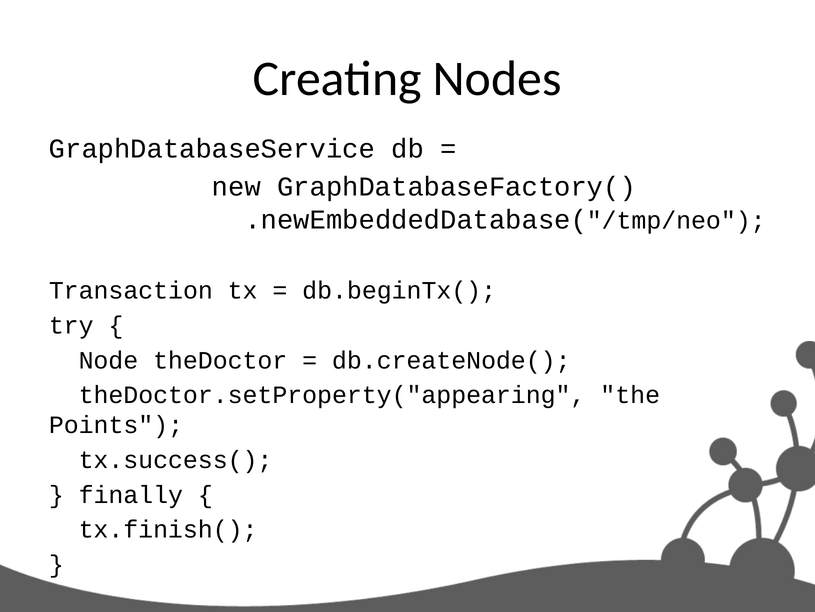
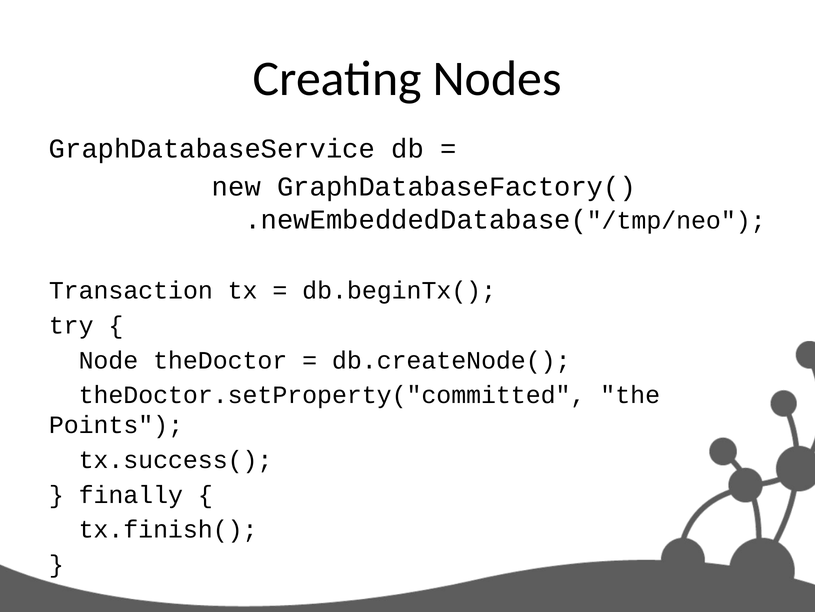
theDoctor.setProperty("appearing: theDoctor.setProperty("appearing -> theDoctor.setProperty("committed (332, 395)
